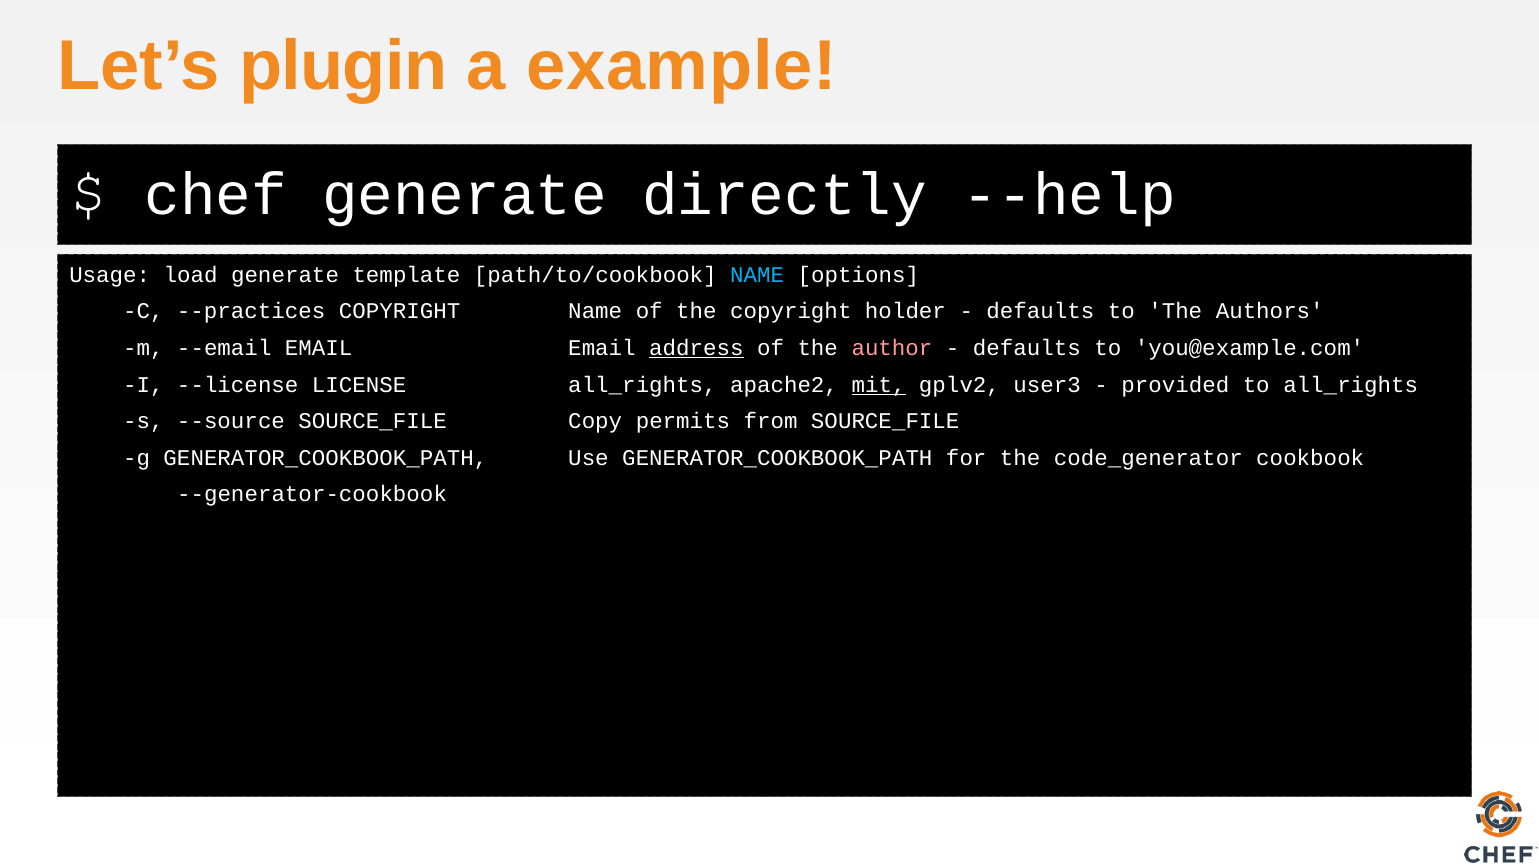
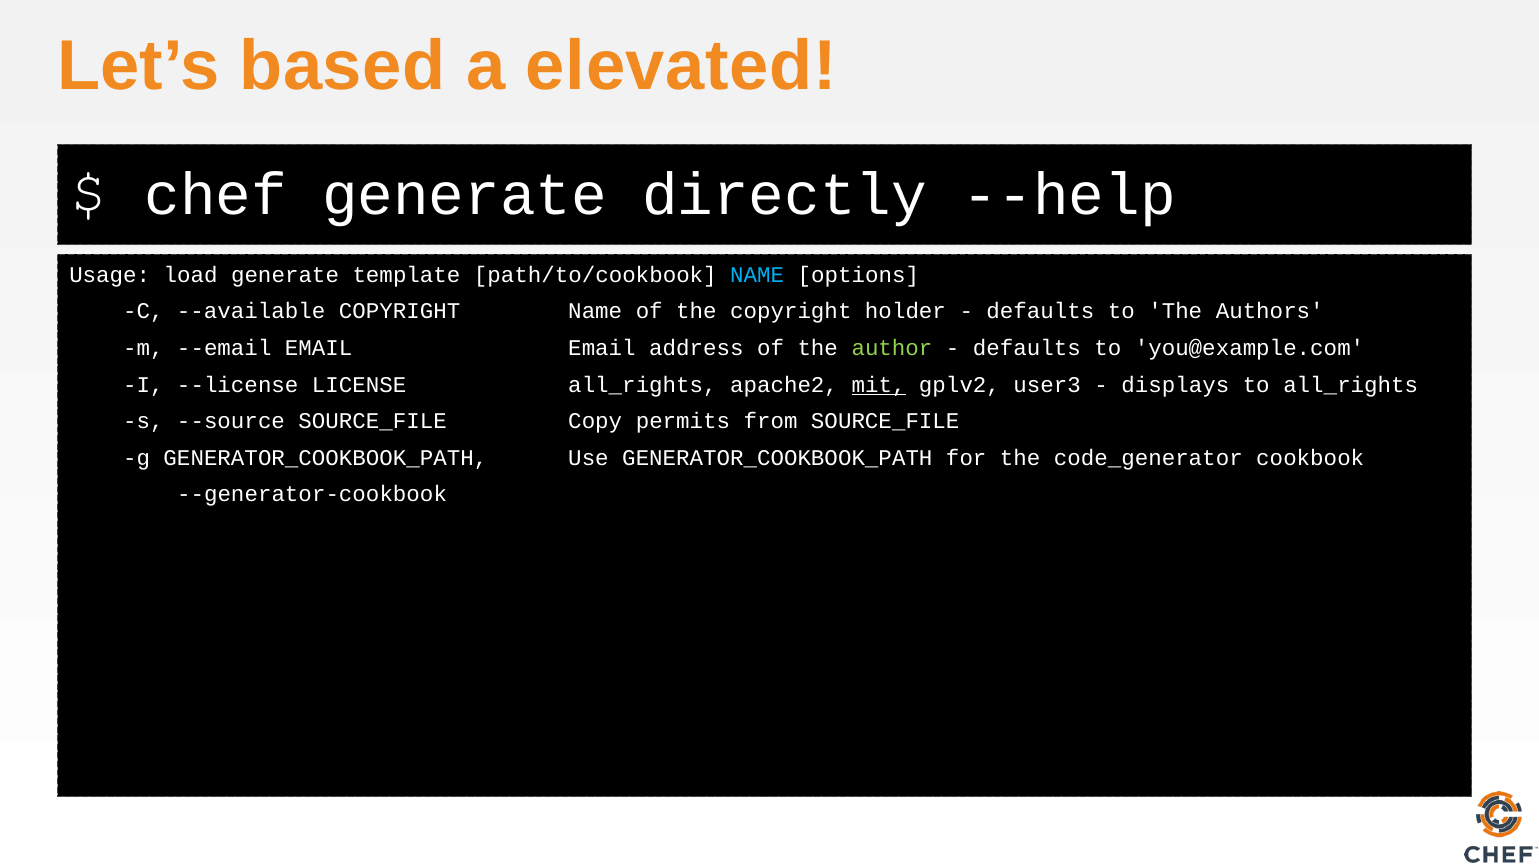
plugin: plugin -> based (343, 67)
example: example -> elevated (681, 67)
--practices: --practices -> --available (251, 311)
address underline: present -> none (696, 348)
author colour: pink -> light green (892, 348)
provided: provided -> displays (1175, 384)
